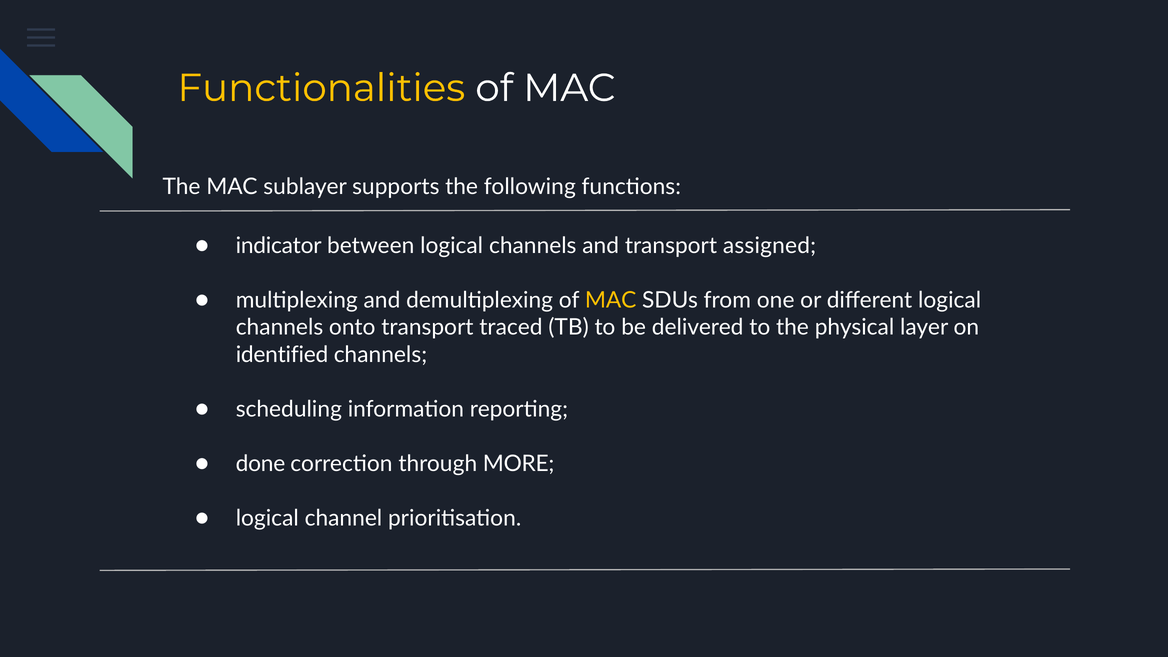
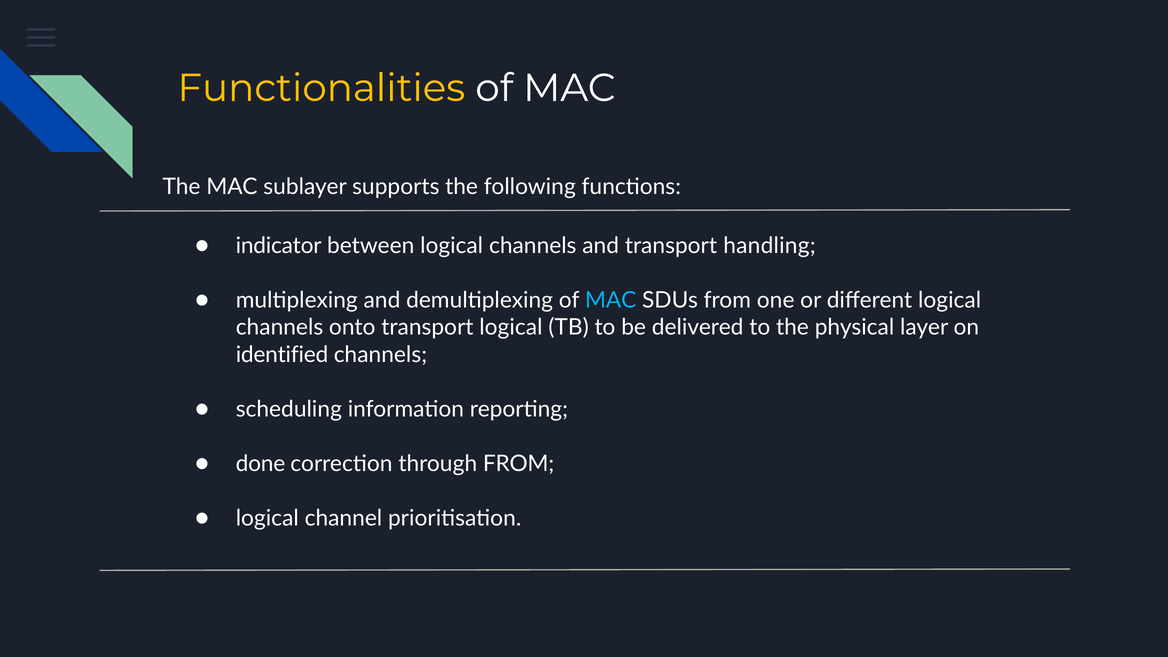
assigned: assigned -> handling (770, 246)
MAC colour: yellow -> light blue (611, 300)
transport traced: traced -> logical (511, 327)
through MORE: MORE -> FROM (519, 464)
